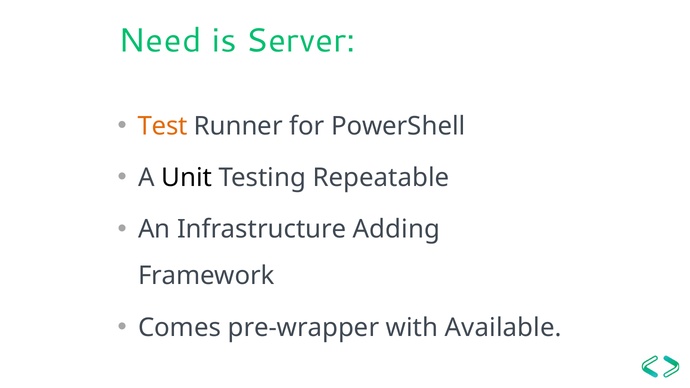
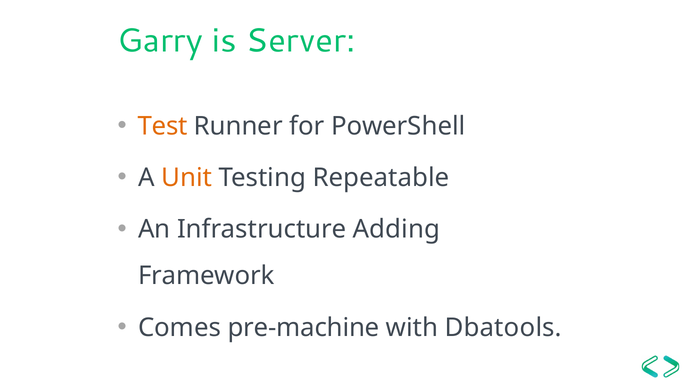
Need: Need -> Garry (160, 41)
Unit colour: black -> orange (187, 178)
pre-wrapper: pre-wrapper -> pre-machine (304, 328)
Available: Available -> Dbatools (503, 328)
